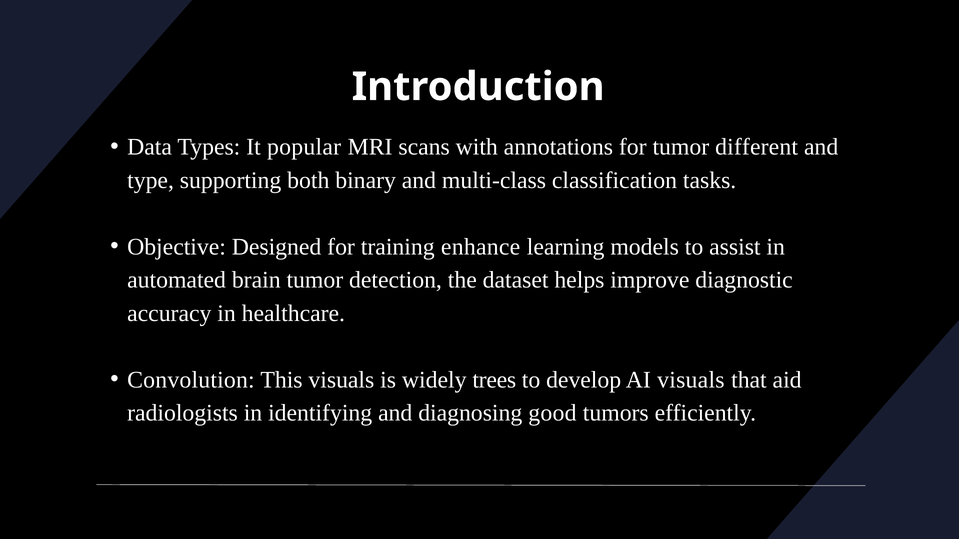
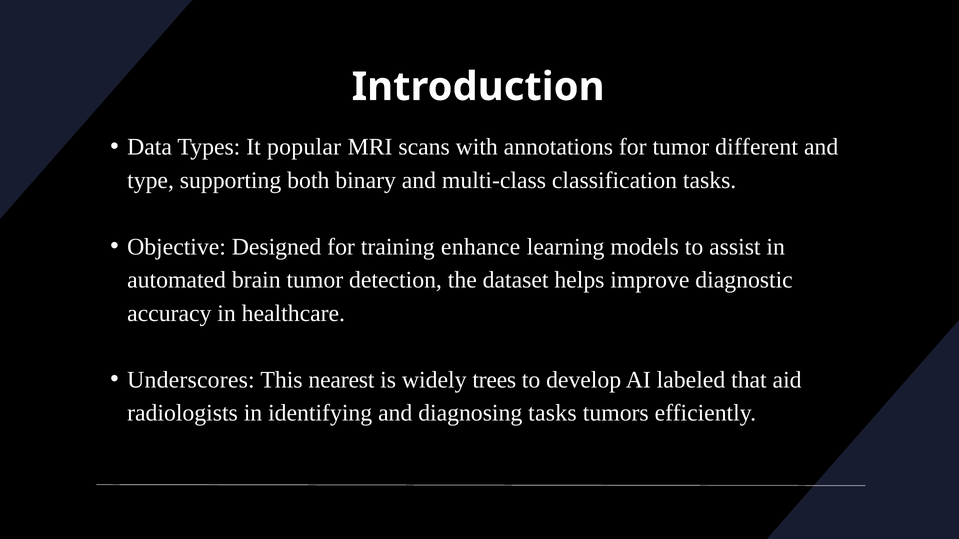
Convolution: Convolution -> Underscores (191, 380)
This visuals: visuals -> nearest (341, 380)
AI visuals: visuals -> labeled (691, 380)
diagnosing good: good -> tasks (552, 413)
